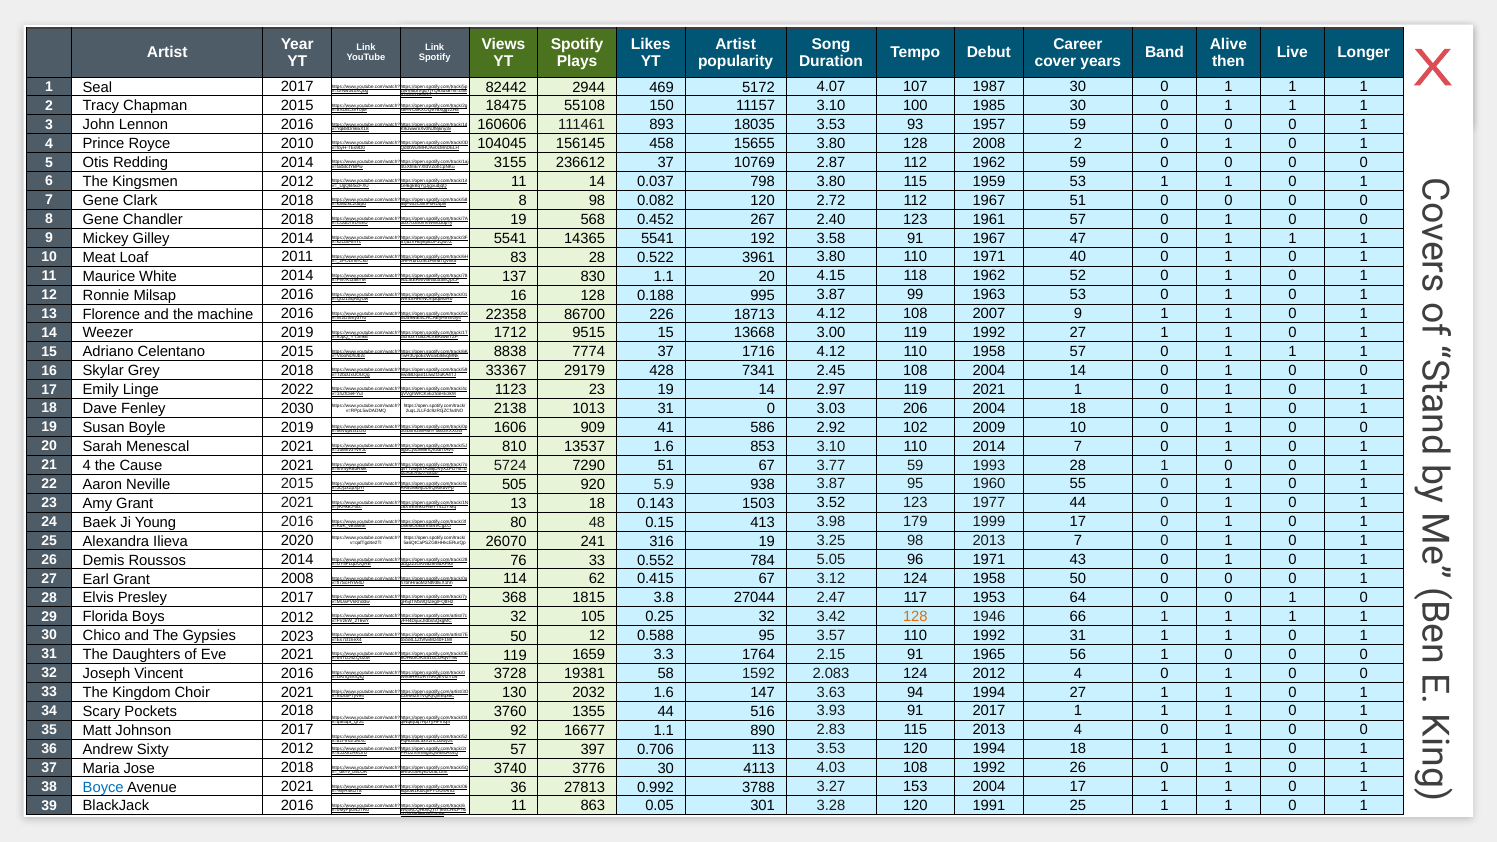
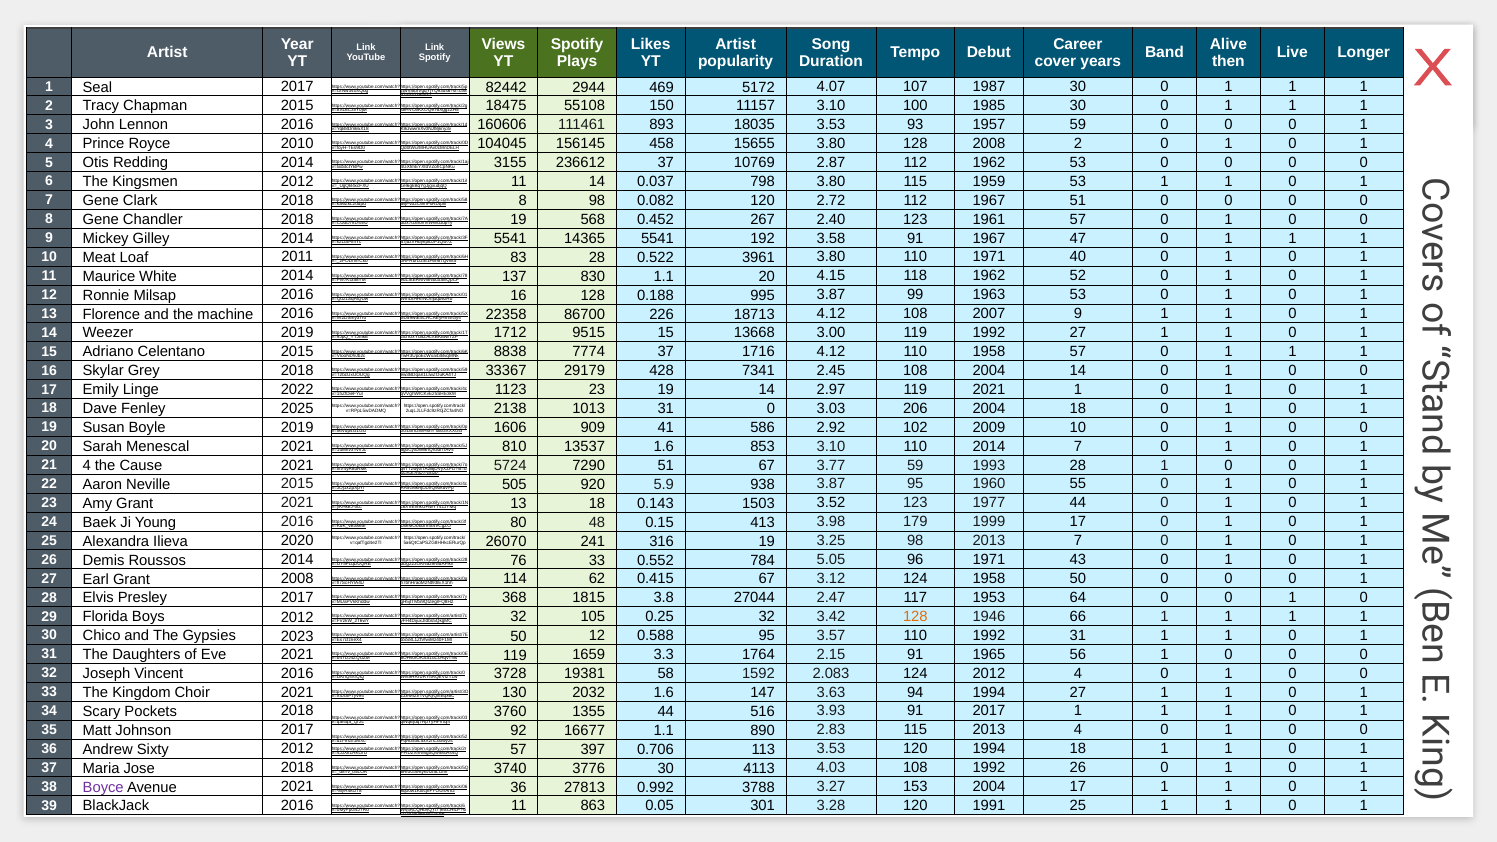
1962 59: 59 -> 53 (1078, 162)
2030: 2030 -> 2025 (297, 408)
Boyce colour: blue -> purple (103, 787)
